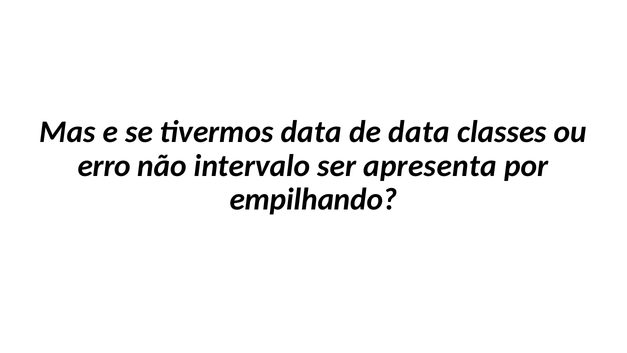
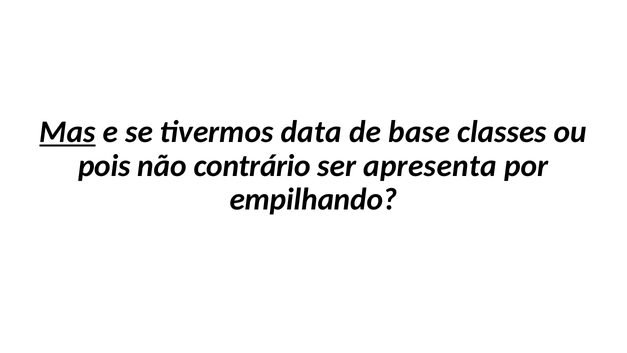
Mas underline: none -> present (68, 132)
de data: data -> base (419, 132)
erro: erro -> pois (104, 166)
intervalo: intervalo -> contrário (252, 166)
